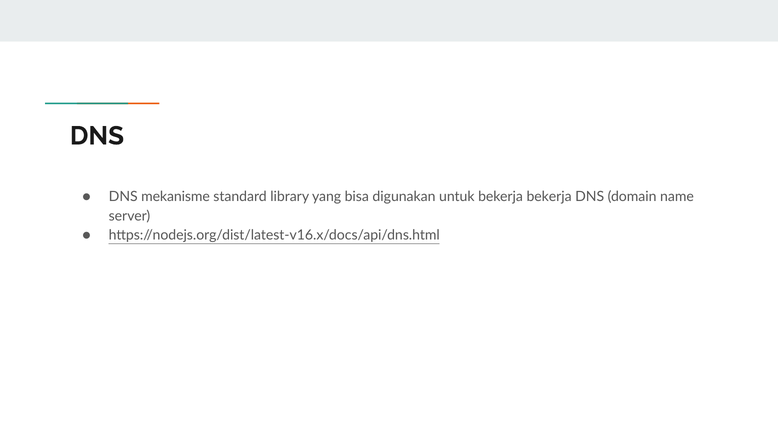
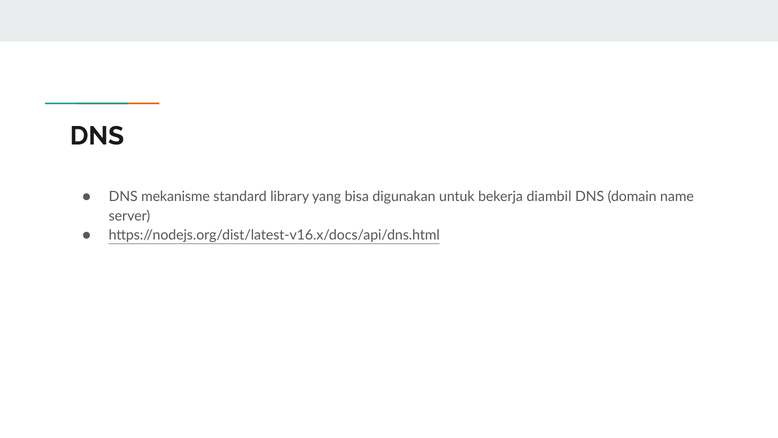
bekerja bekerja: bekerja -> diambil (549, 196)
